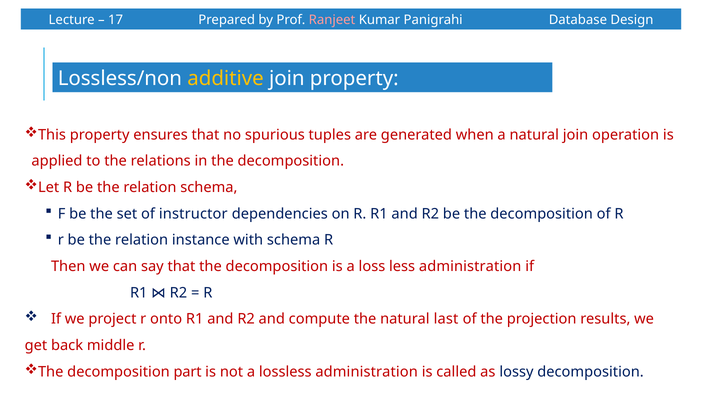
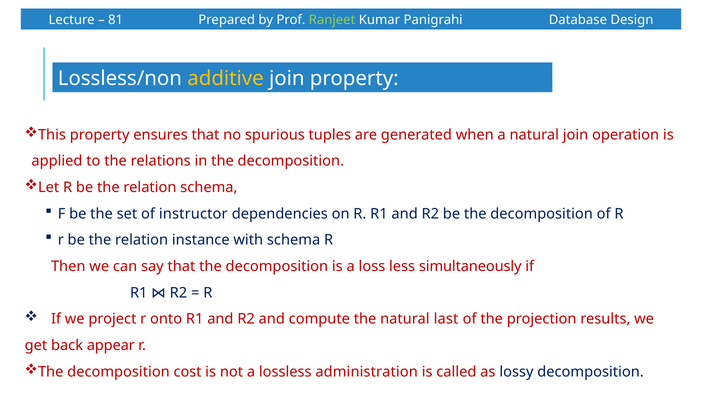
17: 17 -> 81 (116, 20)
Ranjeet colour: pink -> light green (332, 20)
less administration: administration -> simultaneously (470, 266)
middle: middle -> appear (111, 345)
part: part -> cost (188, 372)
